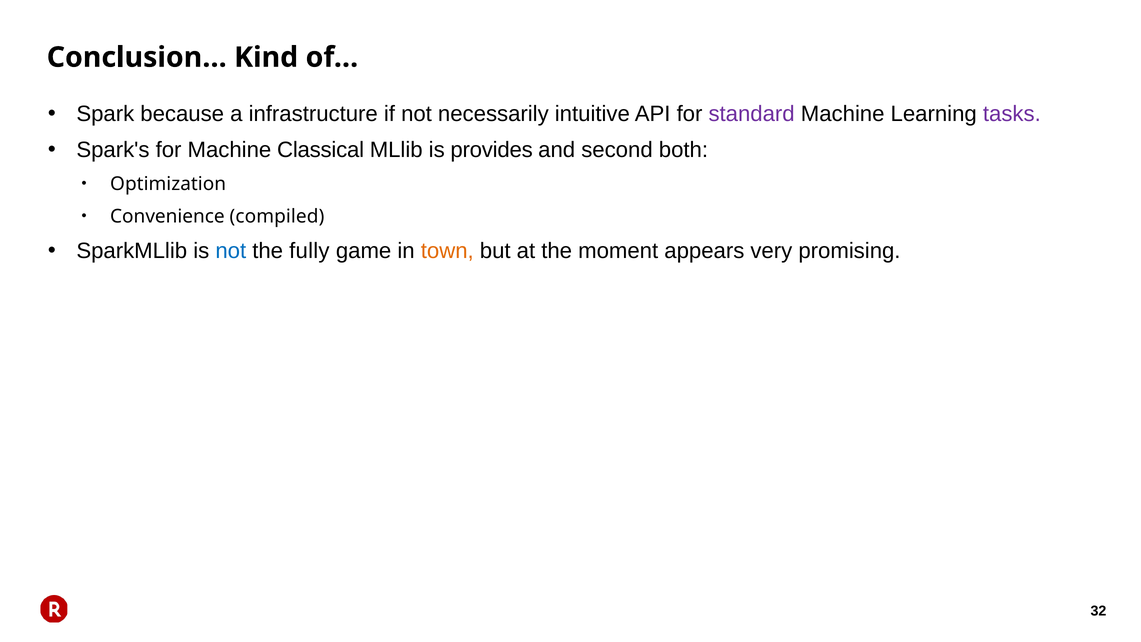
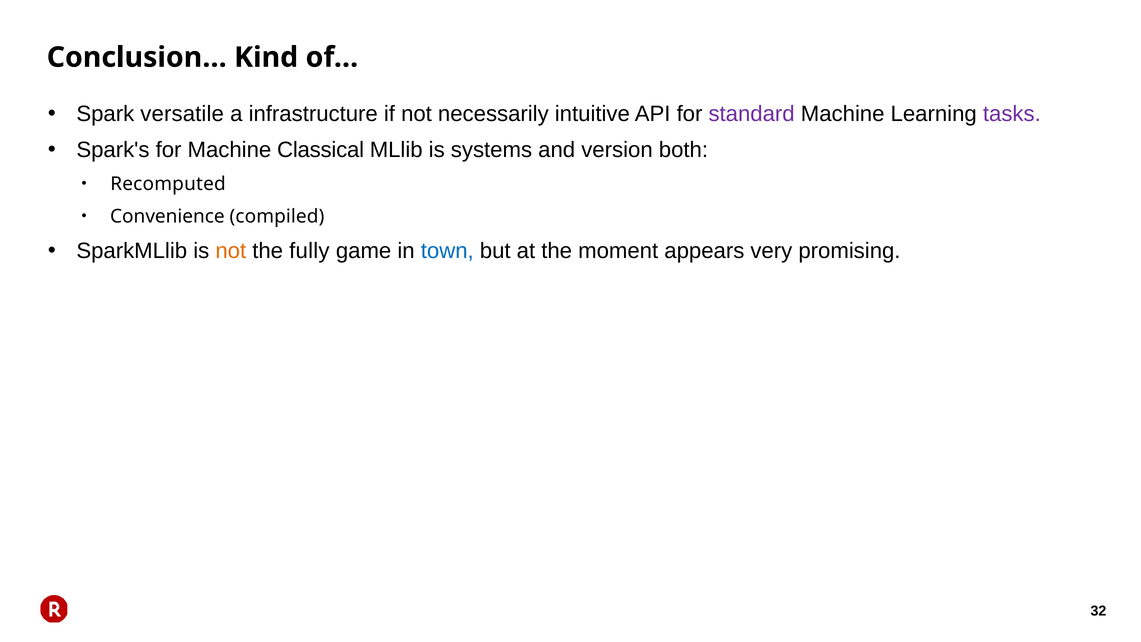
because: because -> versatile (182, 114)
provides: provides -> systems (491, 150)
second: second -> version (617, 150)
Optimization: Optimization -> Recomputed (168, 184)
not colour: blue -> orange (231, 251)
town colour: orange -> blue (447, 251)
